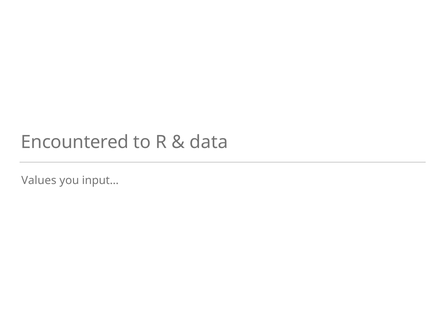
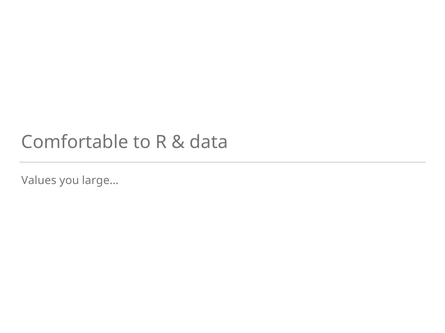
Encountered: Encountered -> Comfortable (75, 142)
input…: input… -> large… (100, 181)
